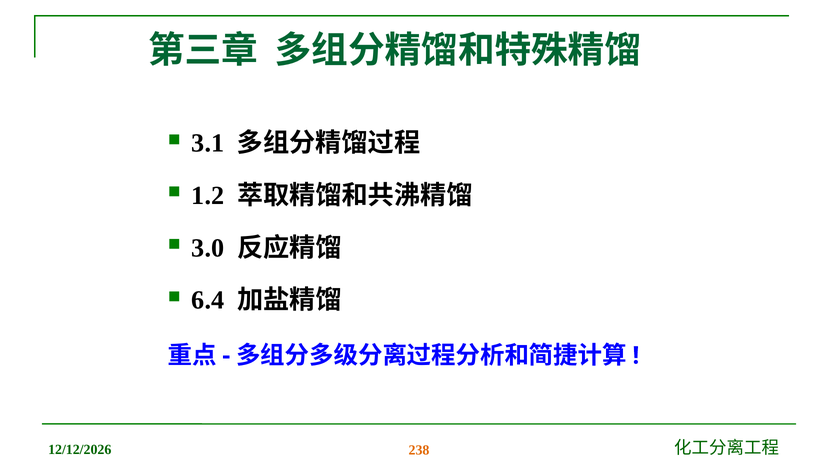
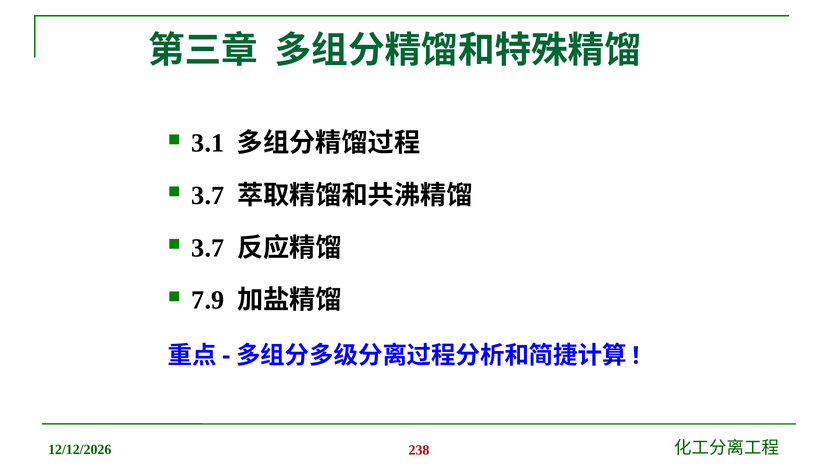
1.2: 1.2 -> 3.7 (208, 196)
3.0: 3.0 -> 3.7 (208, 248)
6.4: 6.4 -> 7.9 (208, 301)
238 colour: orange -> red (419, 450)
